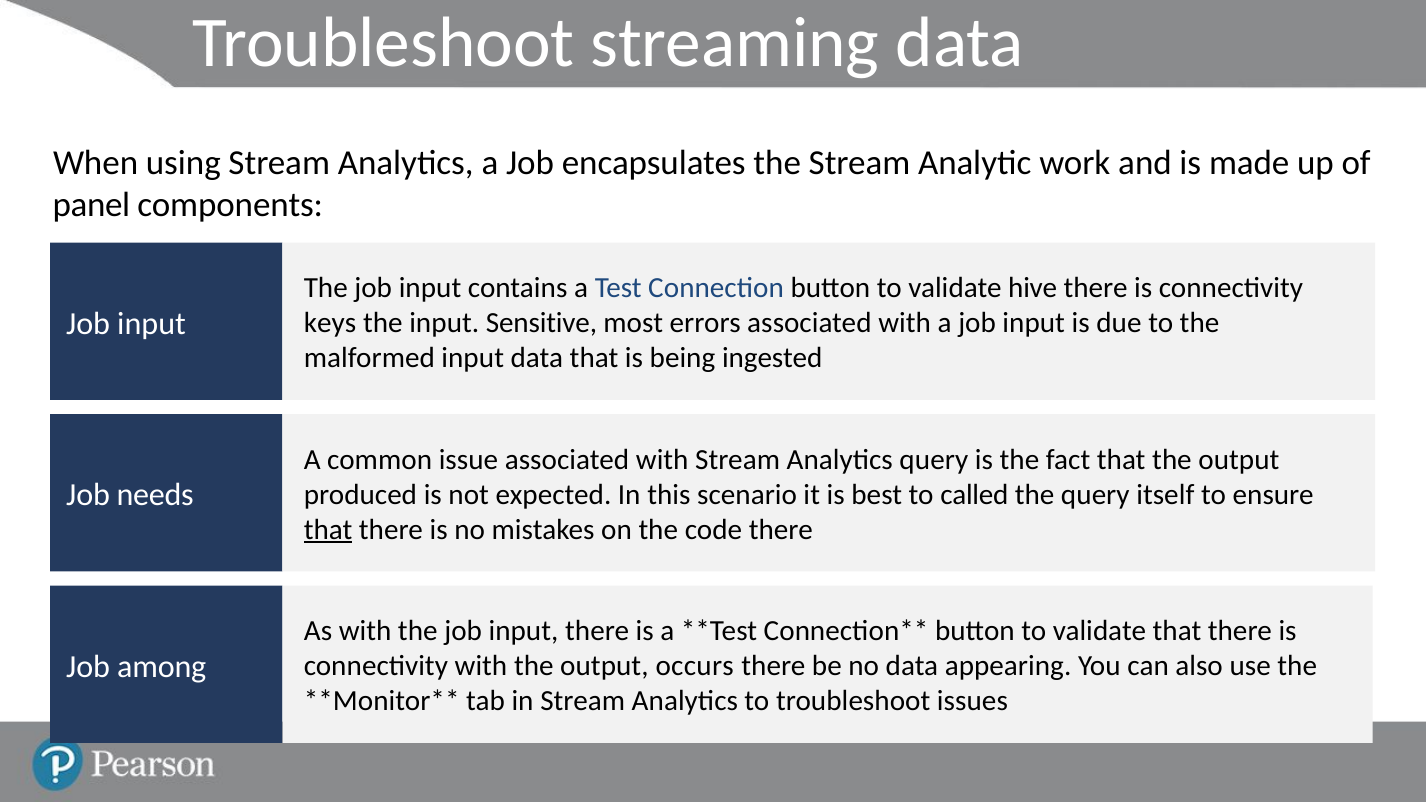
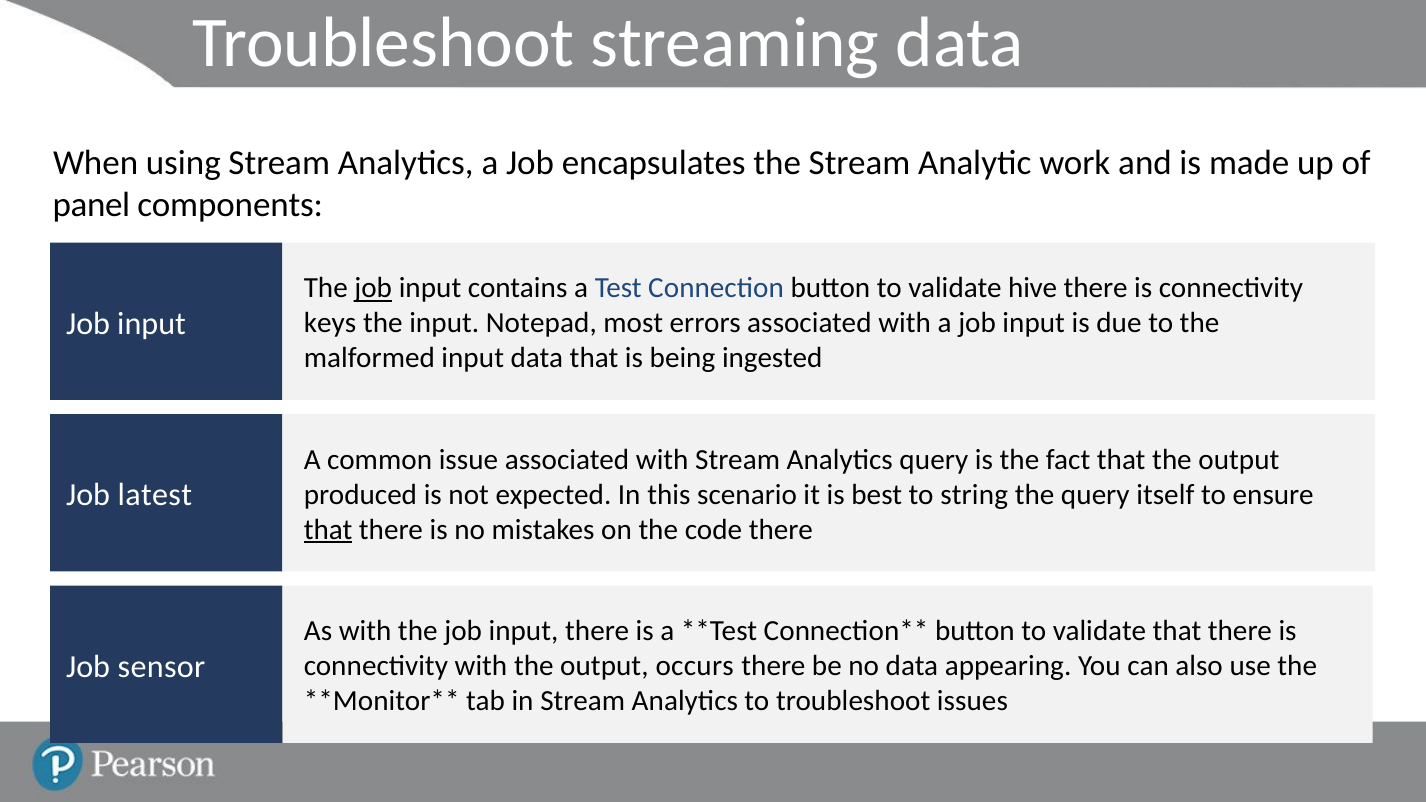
job underline: none -> present (373, 288)
Sensitive: Sensitive -> Notepad (541, 323)
needs: needs -> latest (155, 495)
called: called -> string (974, 495)
among: among -> sensor (162, 667)
